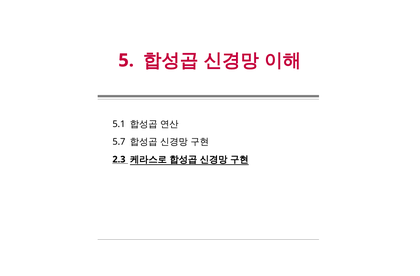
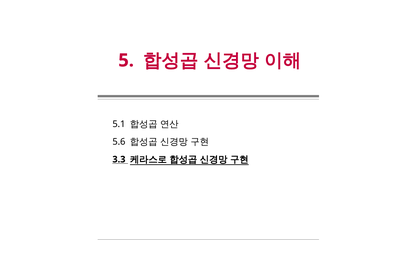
5.7: 5.7 -> 5.6 (119, 142)
2.3: 2.3 -> 3.3 (119, 159)
